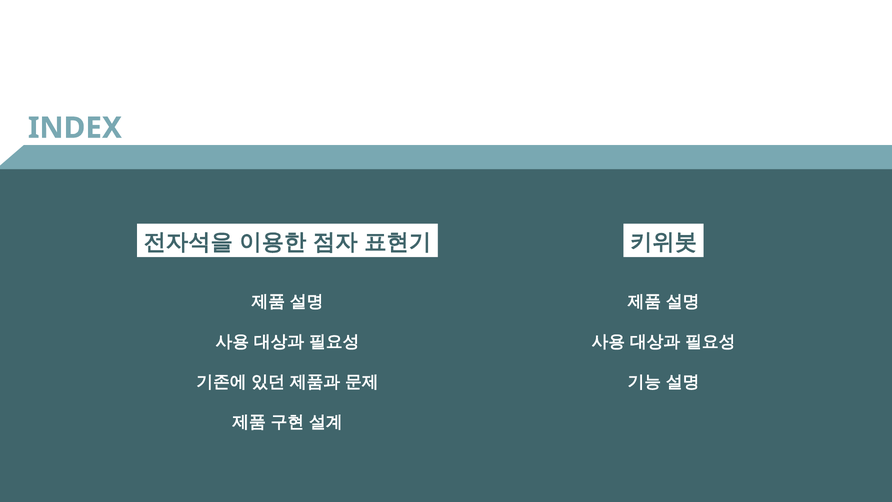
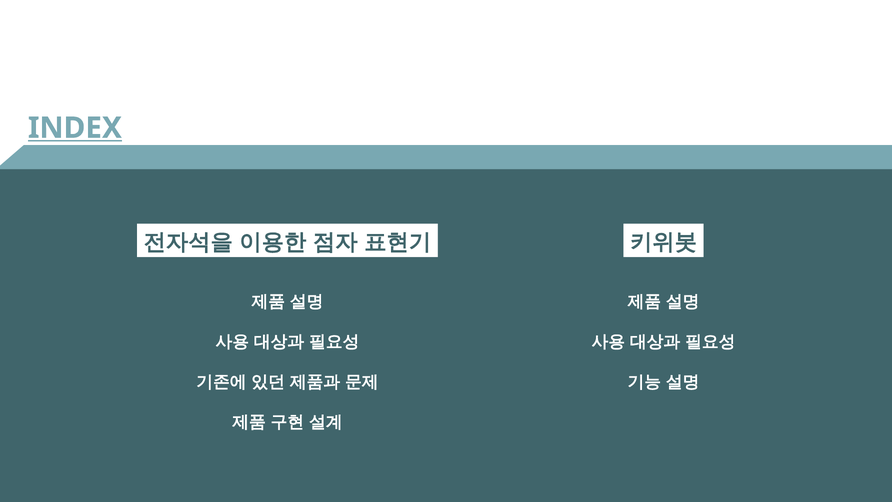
INDEX underline: none -> present (75, 128)
